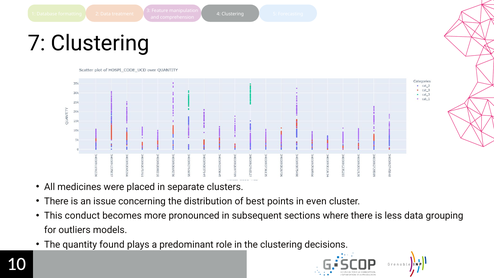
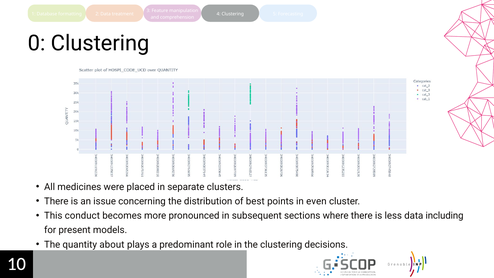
7: 7 -> 0 (37, 43)
grouping: grouping -> including (445, 216)
outliers: outliers -> present (75, 230)
found: found -> about (112, 244)
